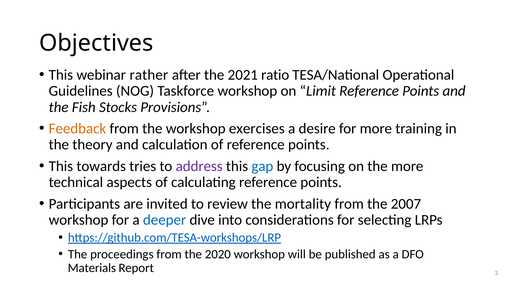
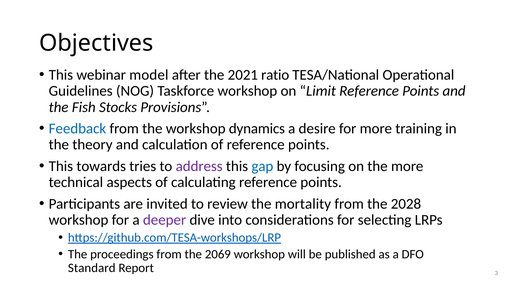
rather: rather -> model (149, 75)
Feedback colour: orange -> blue (77, 129)
exercises: exercises -> dynamics (257, 129)
2007: 2007 -> 2028 (406, 204)
deeper colour: blue -> purple (165, 220)
2020: 2020 -> 2069 (218, 255)
Materials: Materials -> Standard (92, 269)
